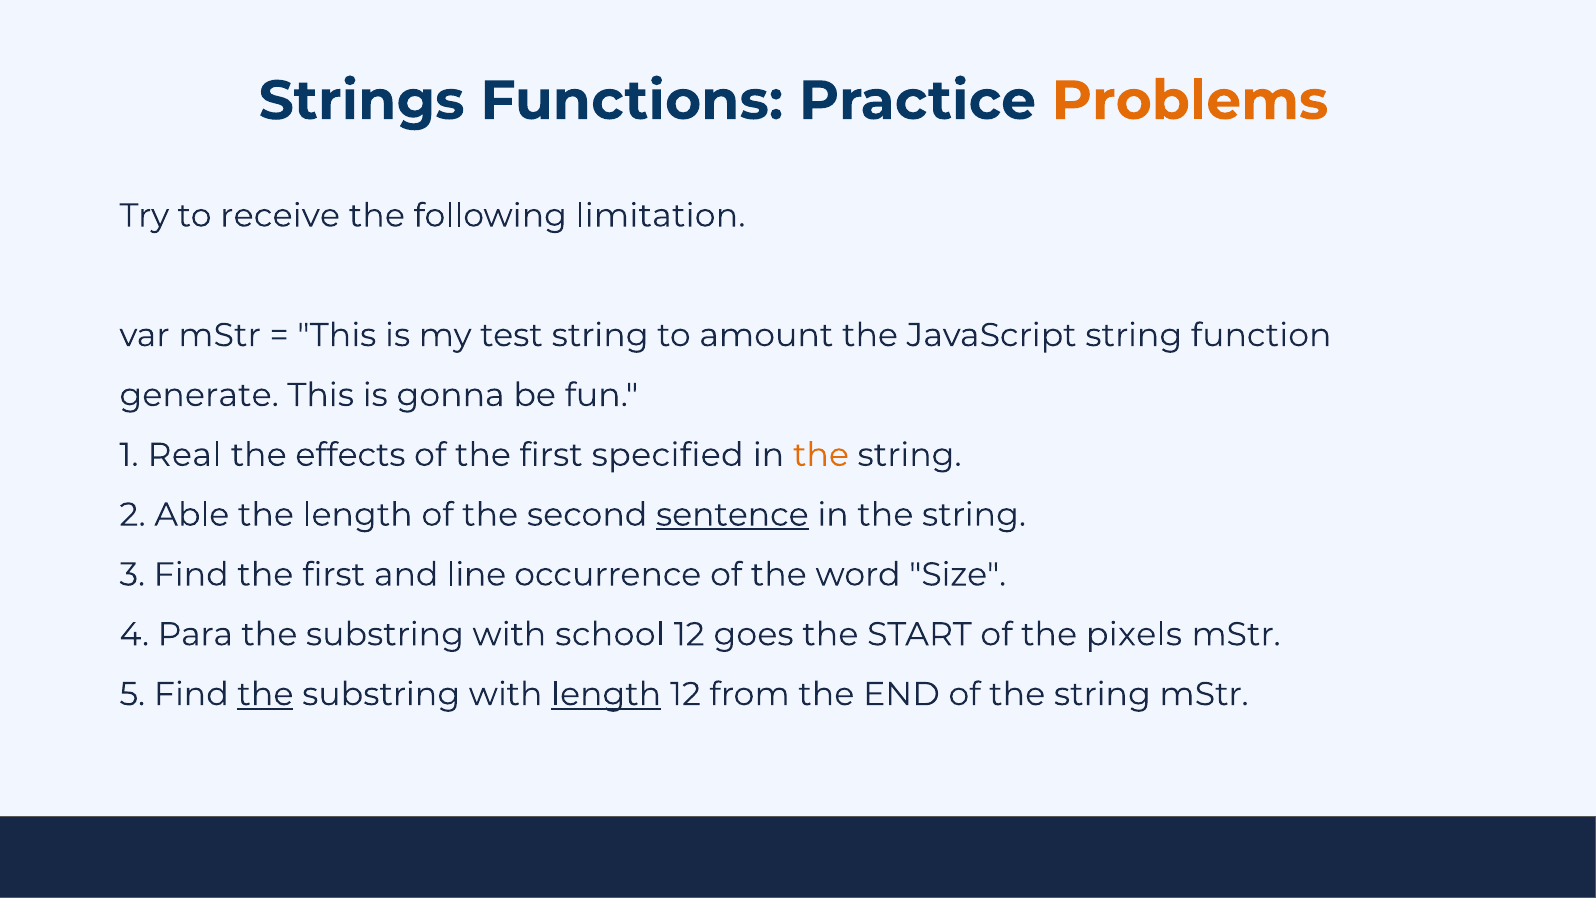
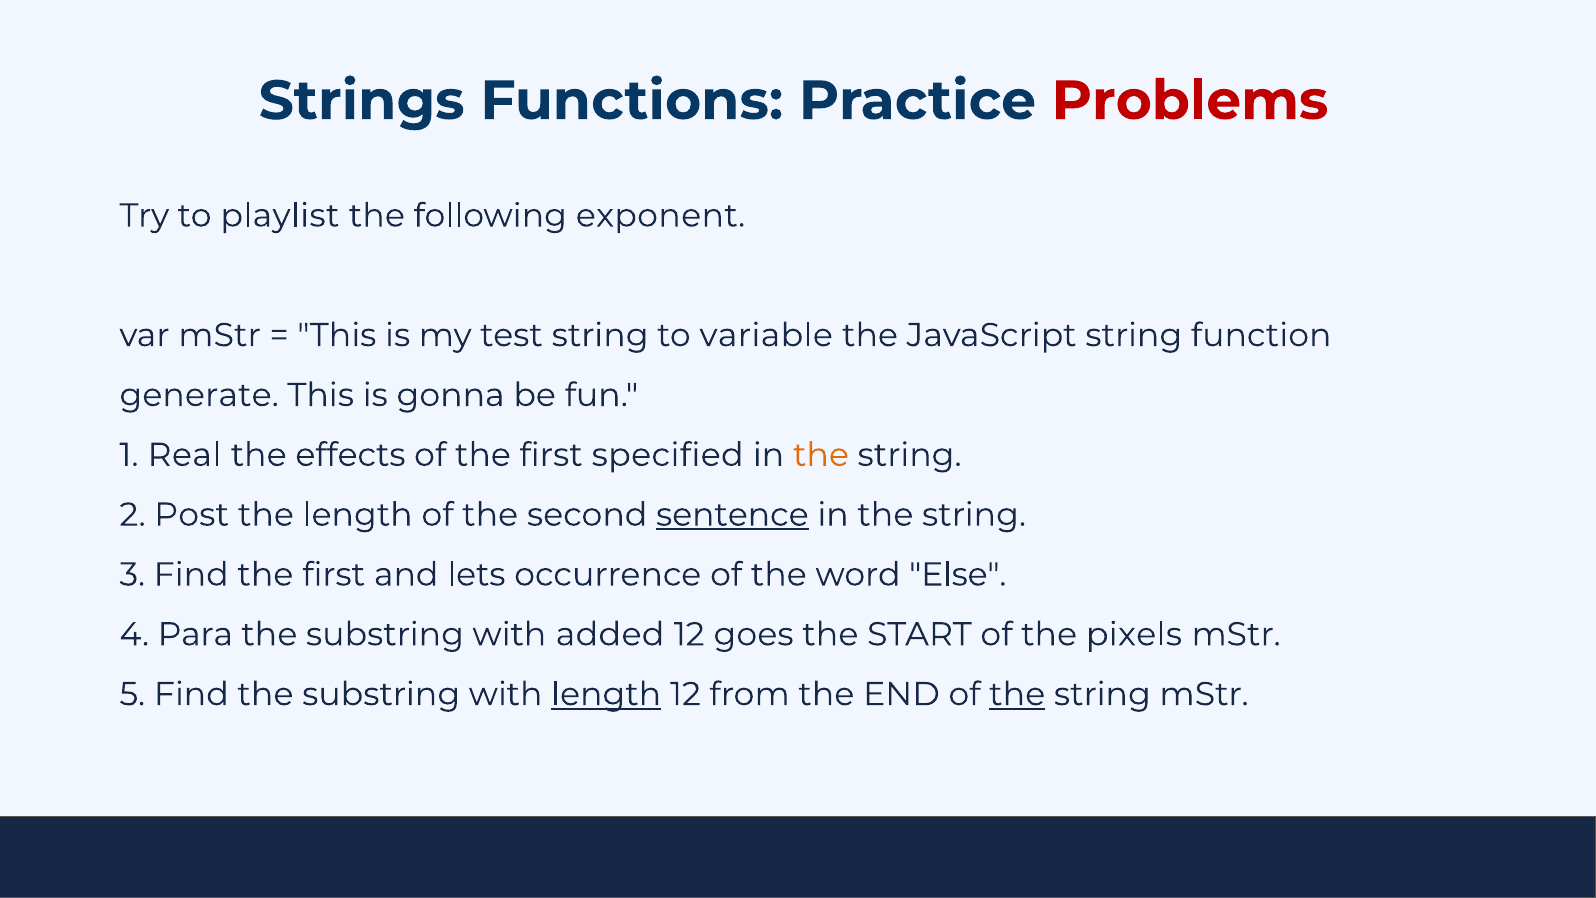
Problems colour: orange -> red (1190, 101)
receive: receive -> playlist (280, 216)
limitation: limitation -> exponent (660, 216)
amount: amount -> variable (766, 335)
Able: Able -> Post (192, 515)
line: line -> lets (476, 574)
Size: Size -> Else (958, 574)
school: school -> added (610, 634)
the underline: present -> none (265, 694)
the underline: none -> present (1017, 694)
